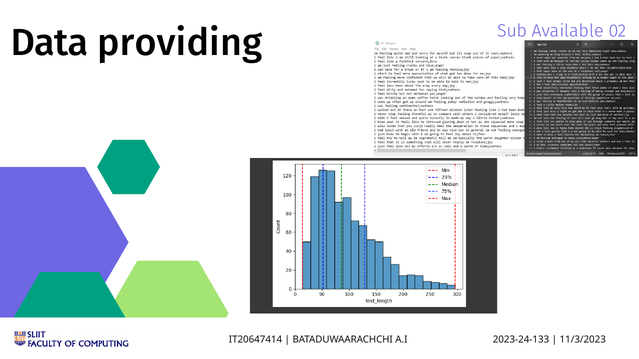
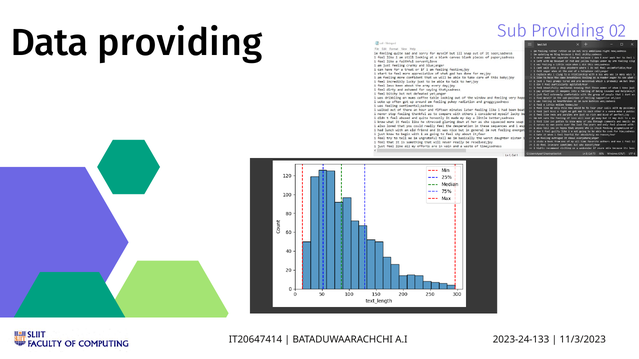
Sub Available: Available -> Providing (568, 31)
